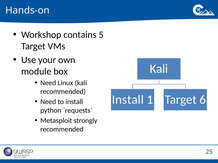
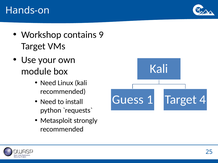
5: 5 -> 9 (101, 35)
Install: Install -> Guess (128, 100)
6: 6 -> 4 (203, 100)
